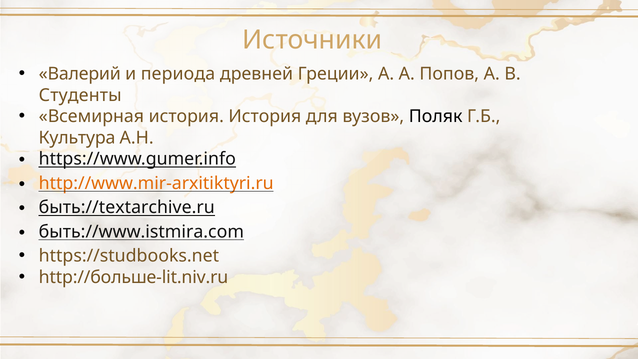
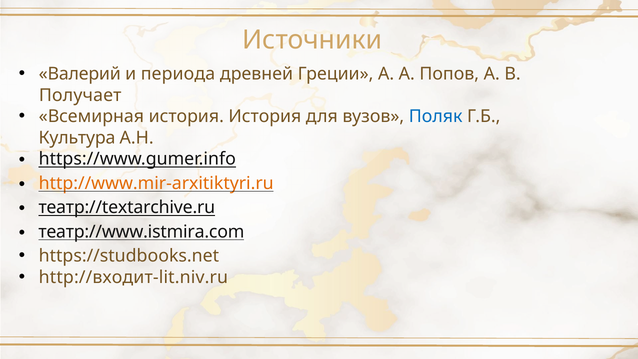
Студенты: Студенты -> Получает (80, 95)
Поляк colour: black -> blue (436, 116)
быть://textarchive.ru: быть://textarchive.ru -> театр://textarchive.ru (127, 207)
быть://www.istmira.com: быть://www.istmira.com -> театр://www.istmira.com (141, 232)
http://больше-lit.niv.ru: http://больше-lit.niv.ru -> http://входит-lit.niv.ru (133, 277)
